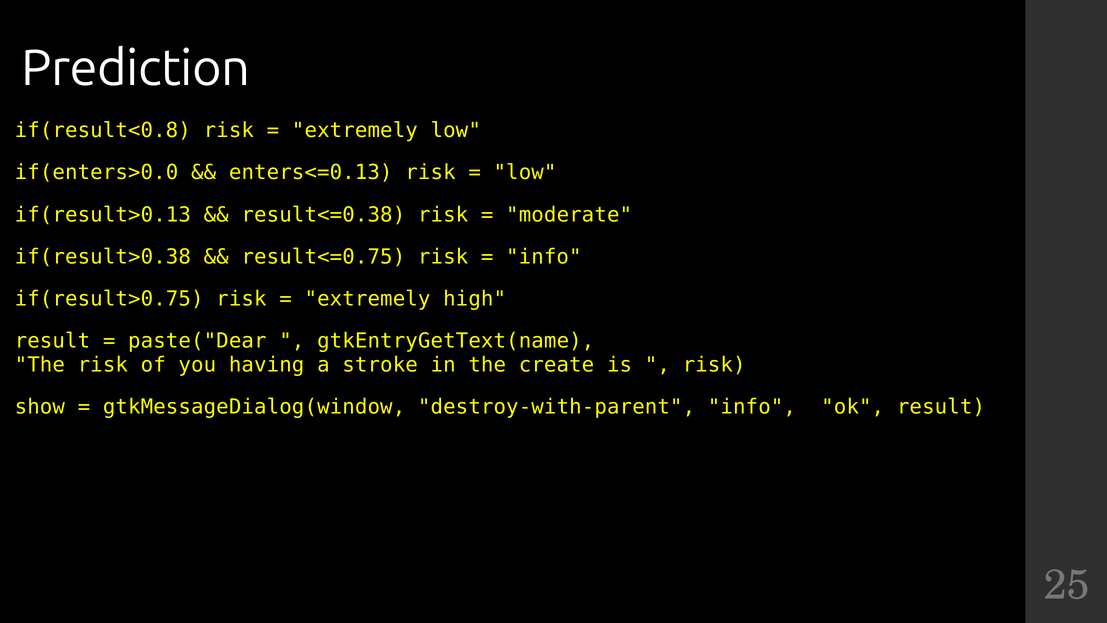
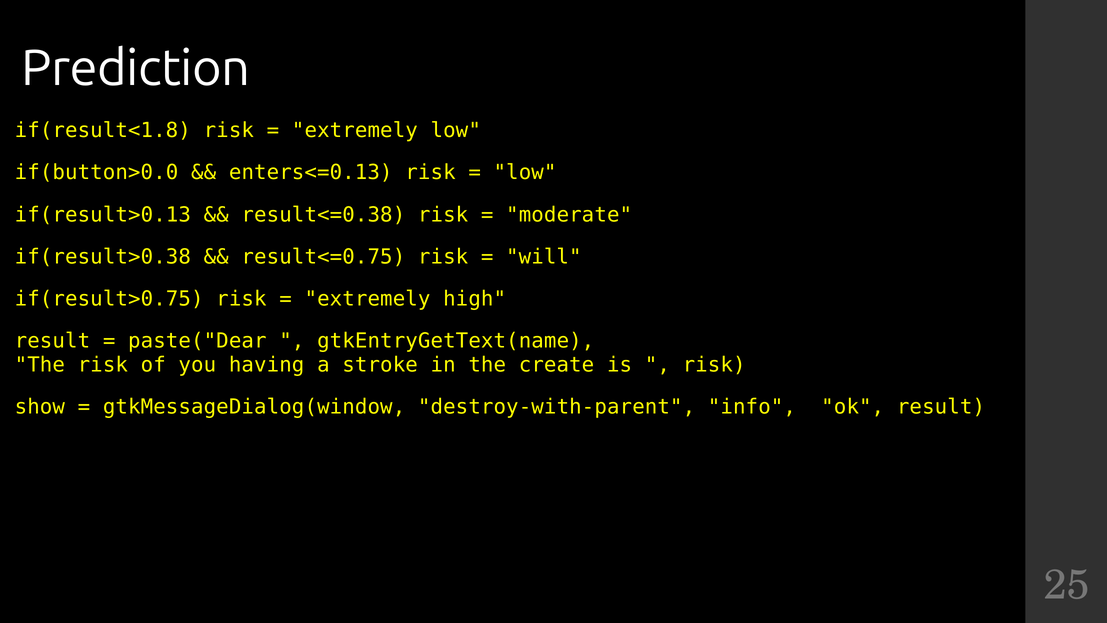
if(result<0.8: if(result<0.8 -> if(result<1.8 (103, 130)
if(enters>0.0: if(enters>0.0 -> if(button>0.0 (96, 172)
info: info -> will (544, 257)
